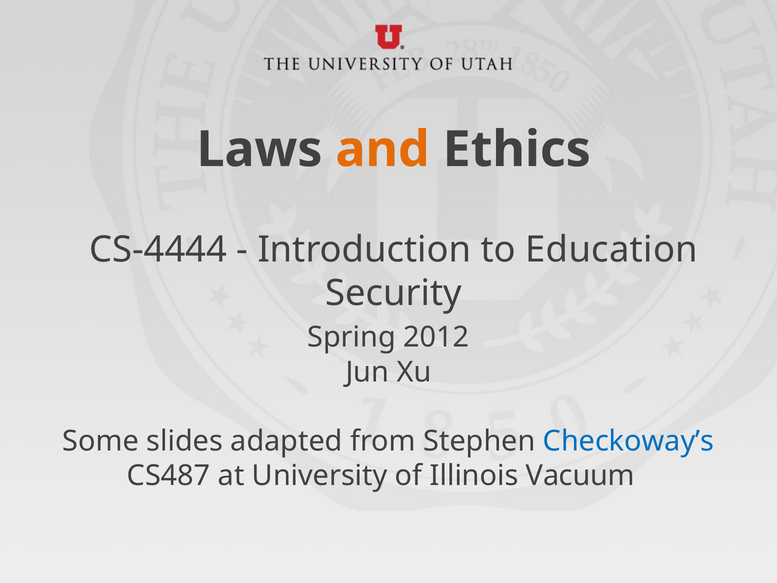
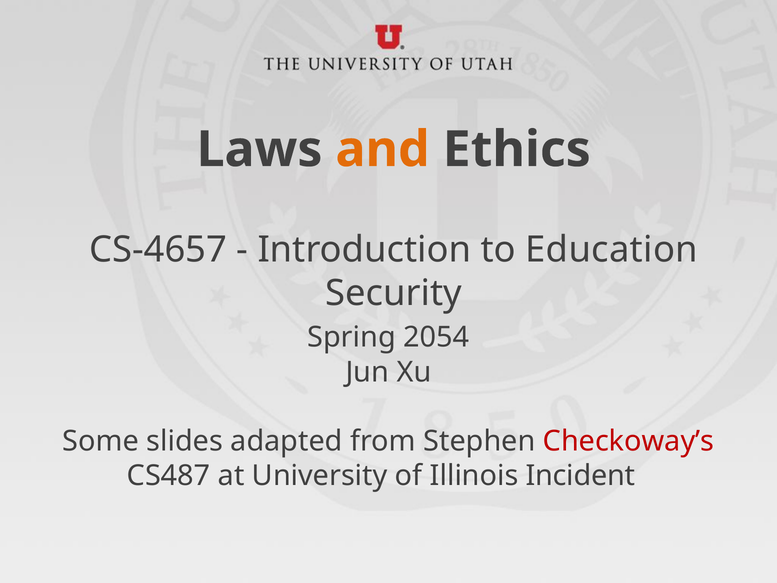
CS-4444: CS-4444 -> CS-4657 (158, 250)
2012: 2012 -> 2054 (436, 337)
Checkoway’s colour: blue -> red (629, 441)
Vacuum: Vacuum -> Incident (580, 476)
